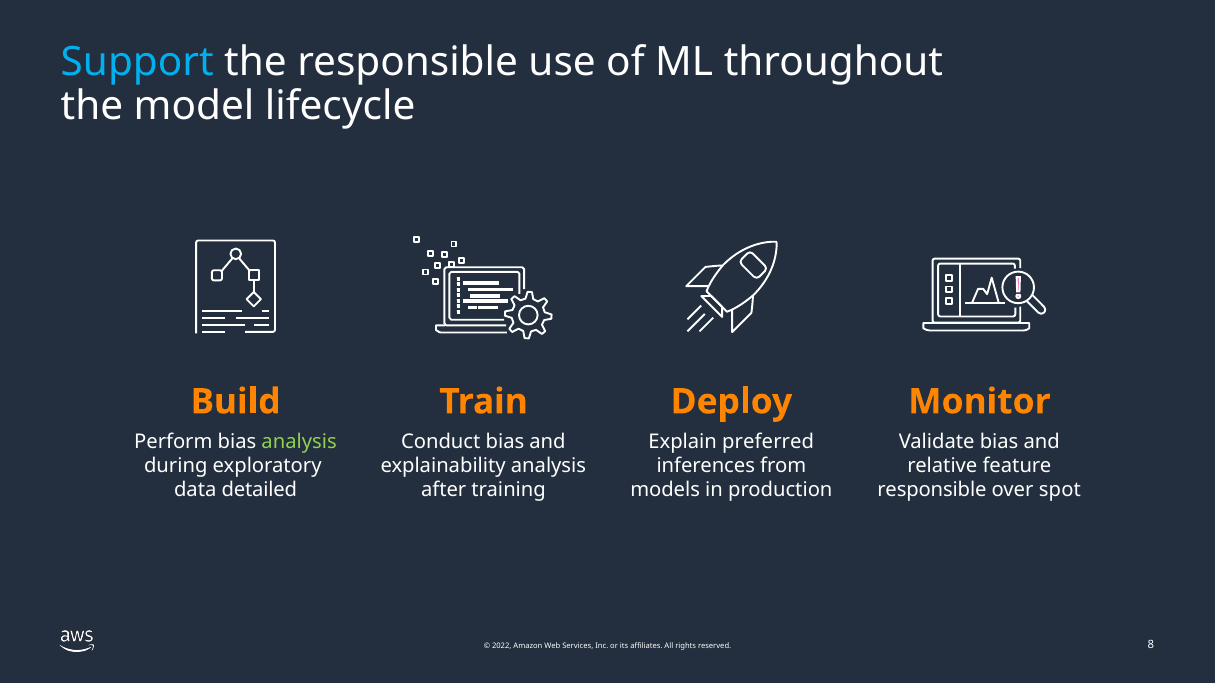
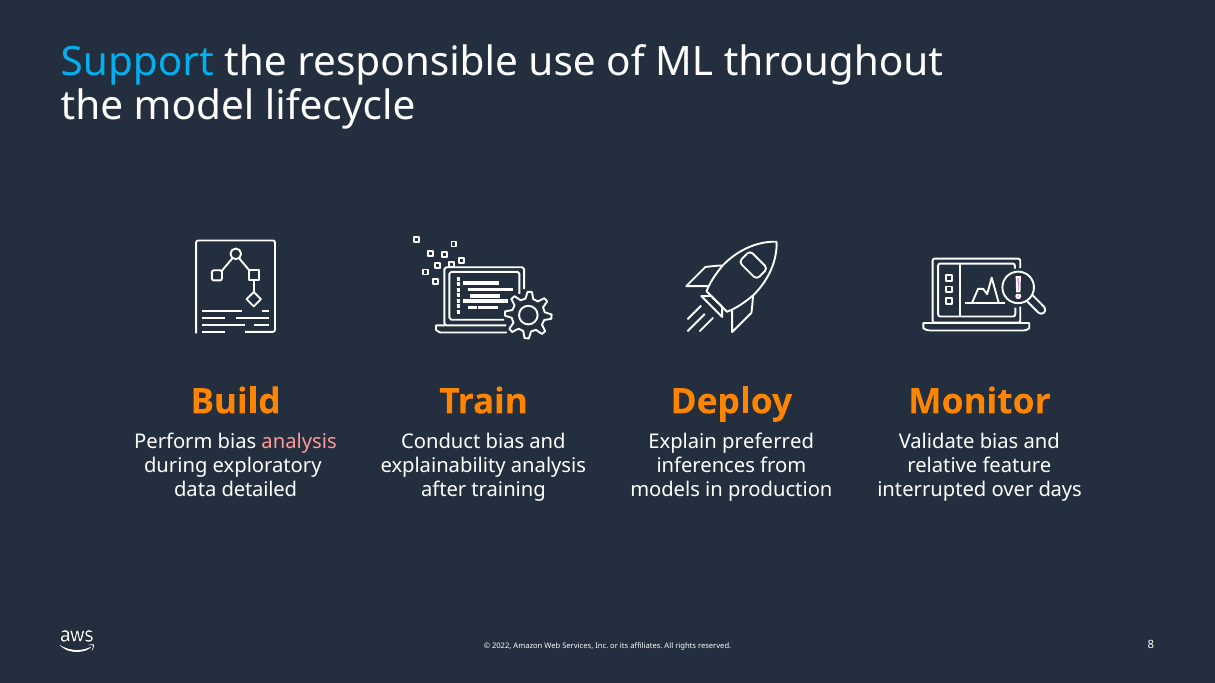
analysis colour: light green -> pink (299, 442)
responsible: responsible -> interrupted (932, 490)
spot: spot -> days (1060, 490)
